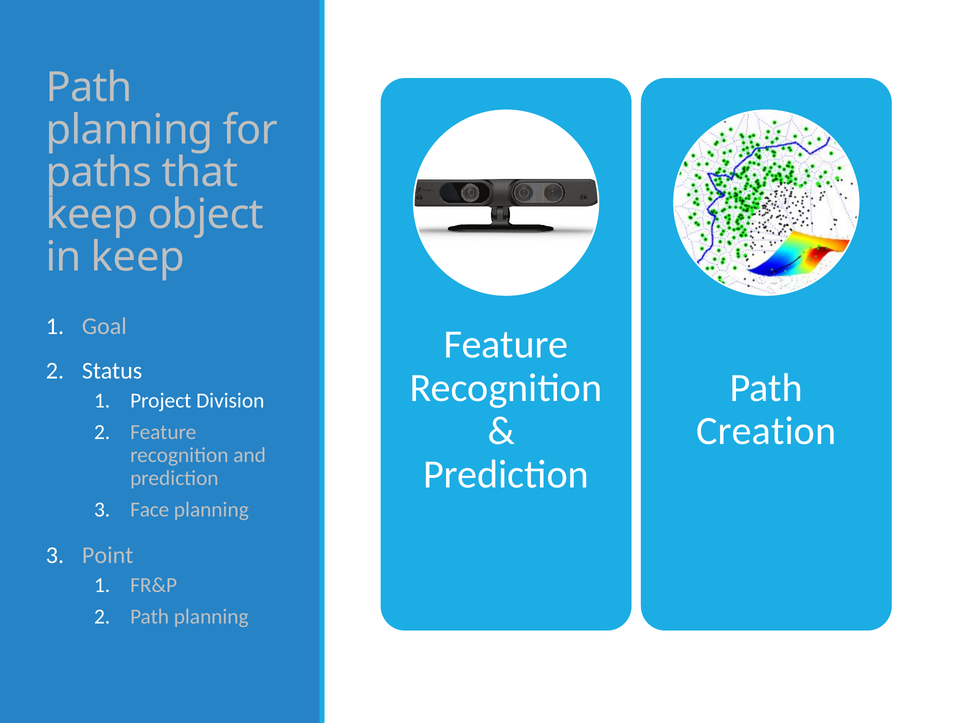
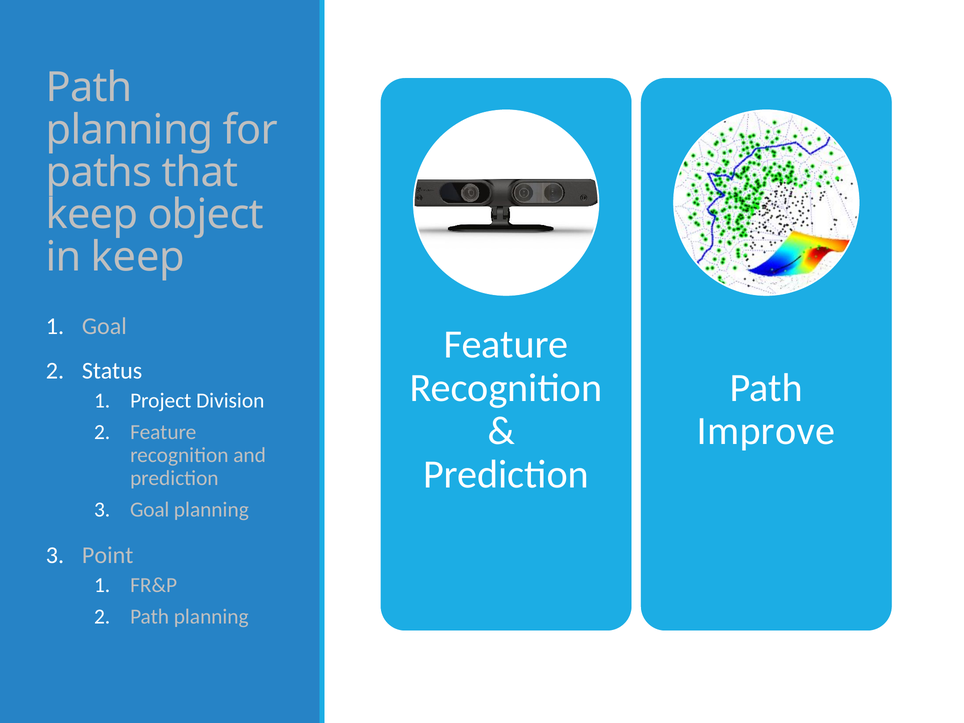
Creation: Creation -> Improve (766, 431)
Face: Face -> Goal (150, 509)
